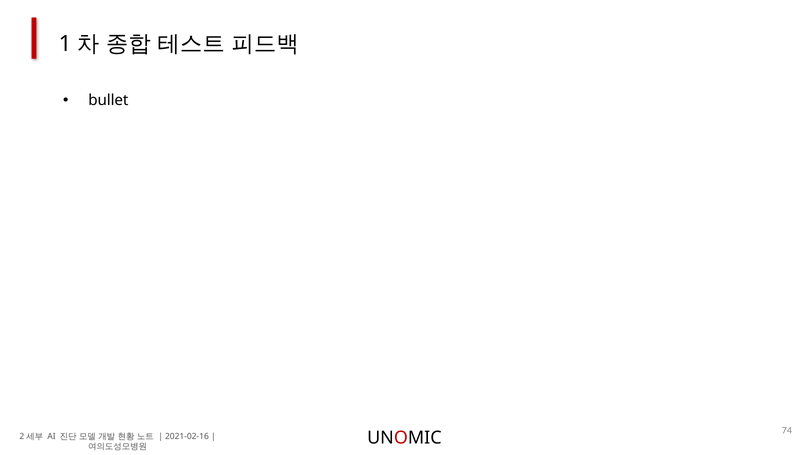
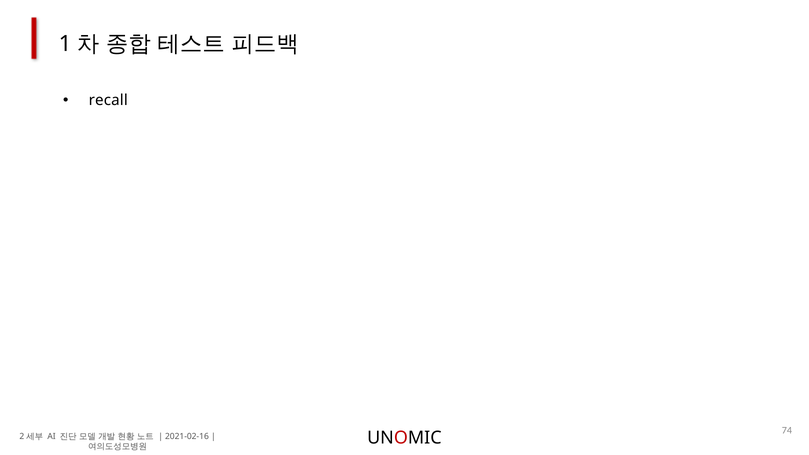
bullet: bullet -> recall (108, 100)
